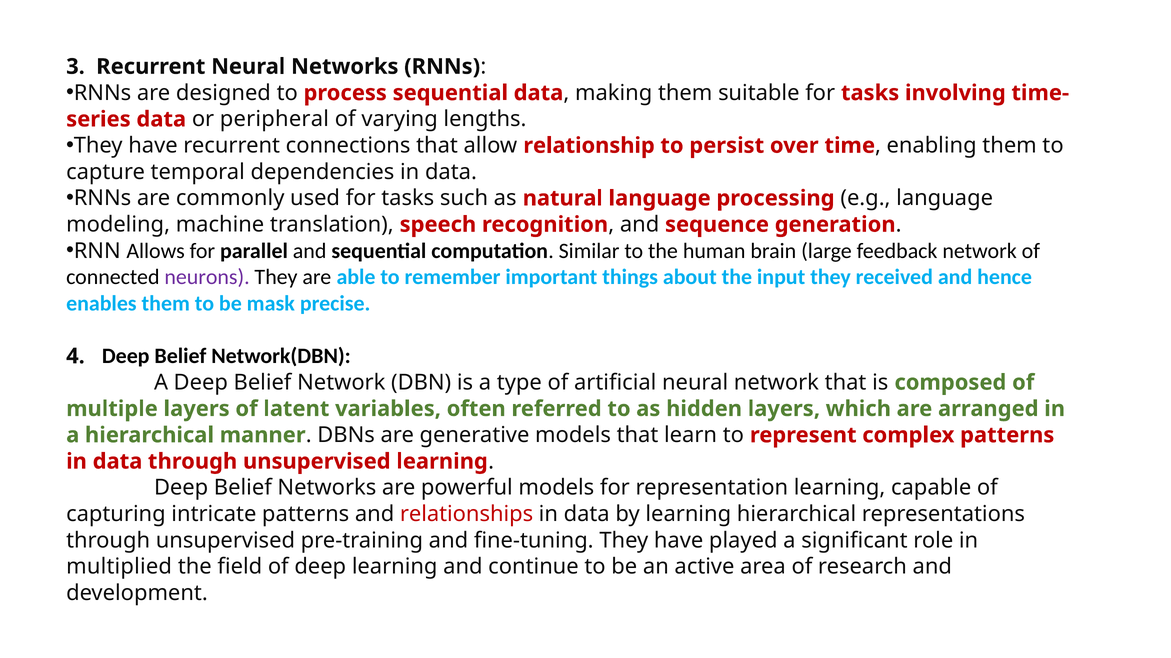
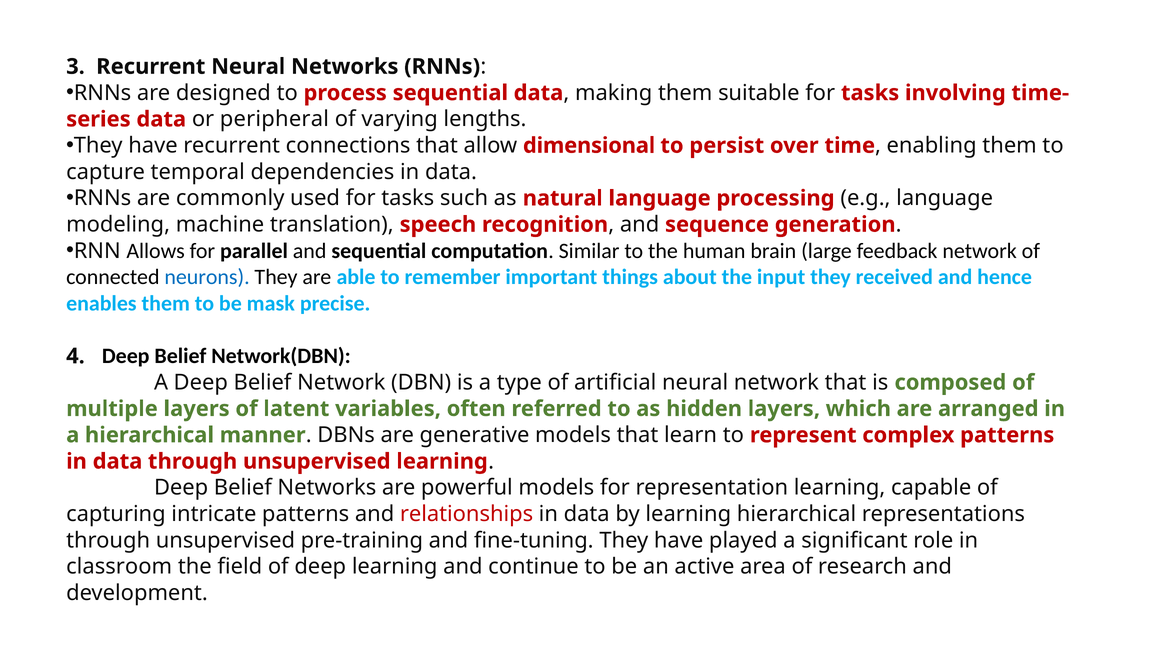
relationship: relationship -> dimensional (589, 146)
neurons colour: purple -> blue (207, 277)
multiplied: multiplied -> classroom (119, 567)
